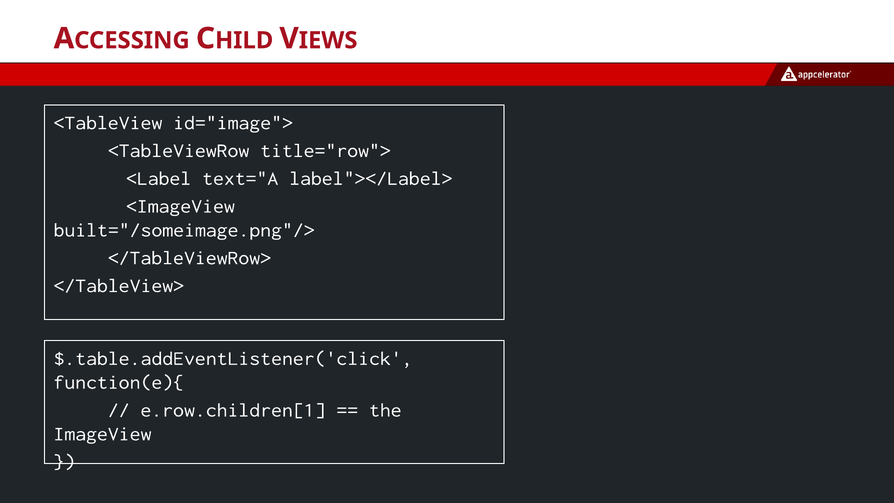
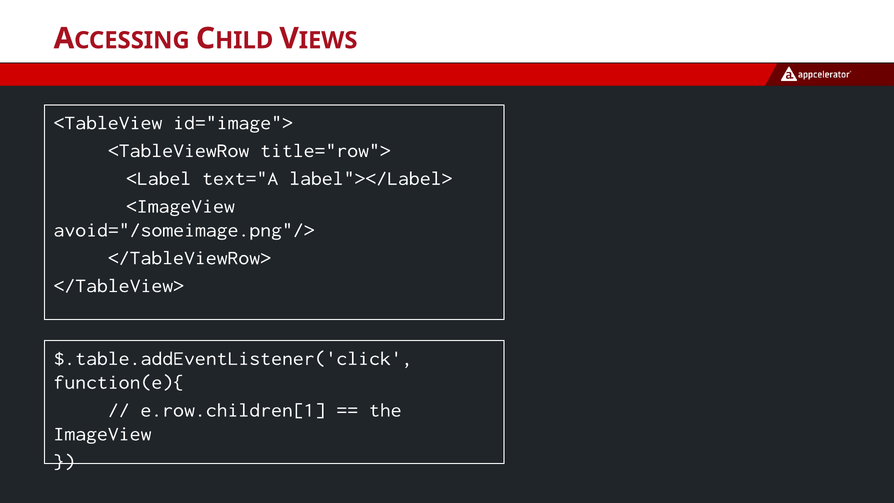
built="/someimage.png"/>: built="/someimage.png"/> -> avoid="/someimage.png"/> (184, 230)
